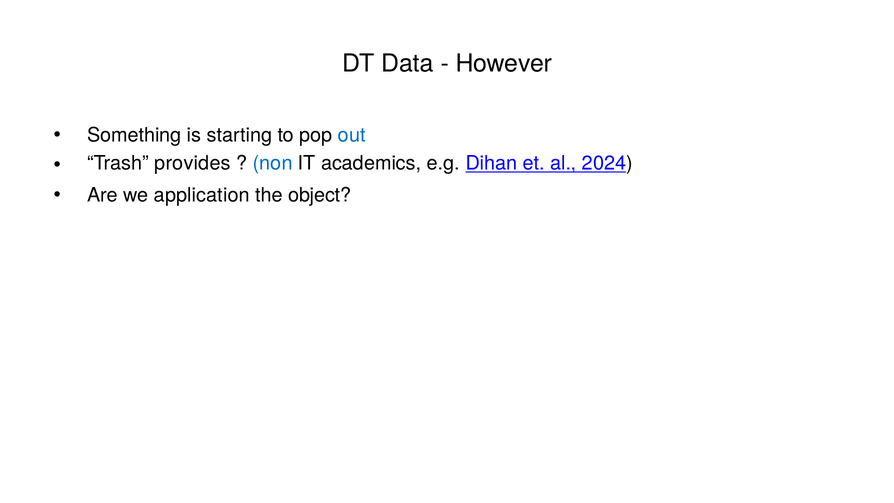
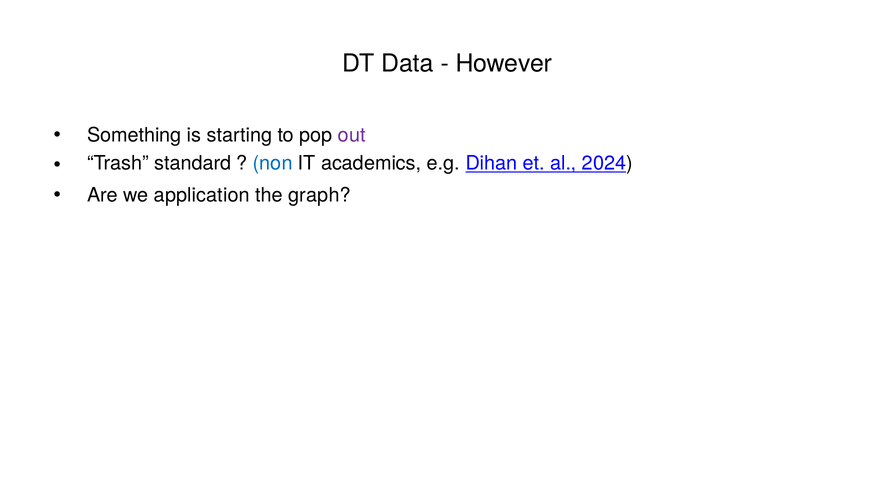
out colour: blue -> purple (352, 135)
provides: provides -> standard (193, 163)
object: object -> graph (319, 195)
